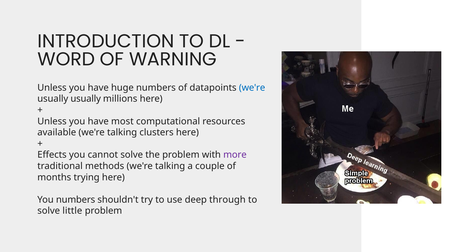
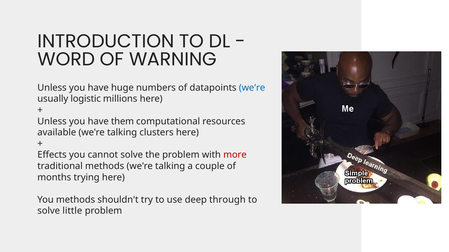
usually usually: usually -> logistic (86, 99)
most: most -> them (122, 122)
more colour: purple -> red (235, 155)
You numbers: numbers -> methods (76, 200)
